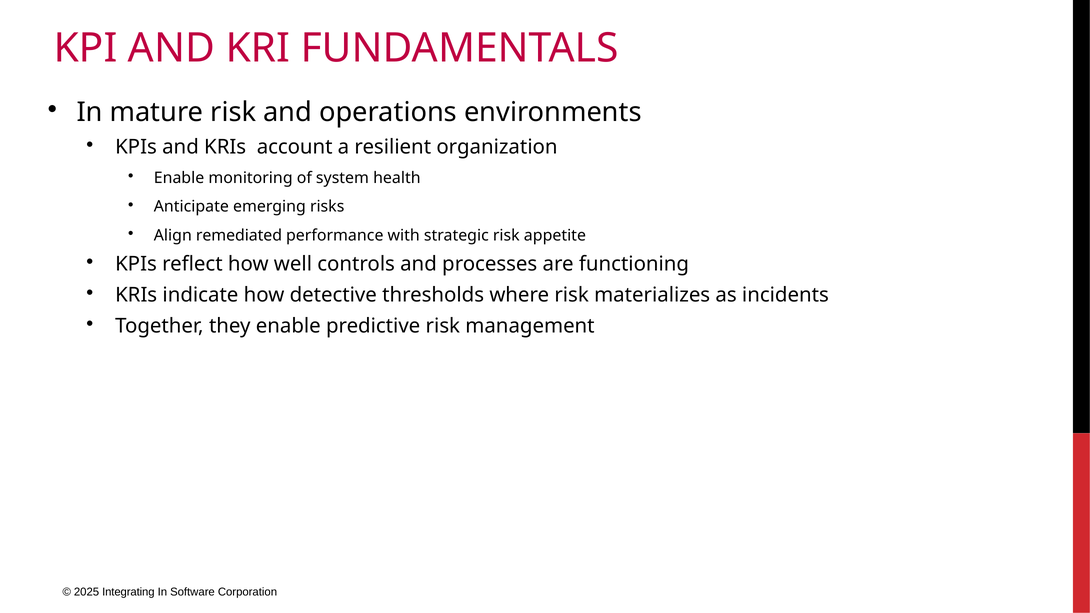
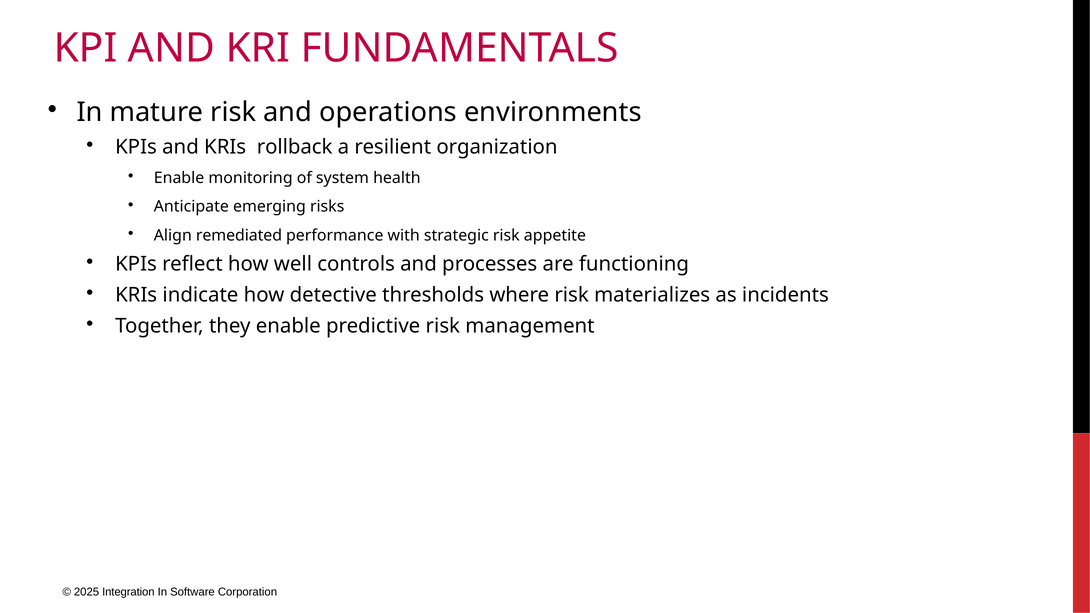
account: account -> rollback (295, 147)
Integrating: Integrating -> Integration (128, 592)
